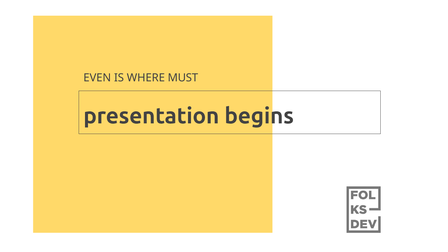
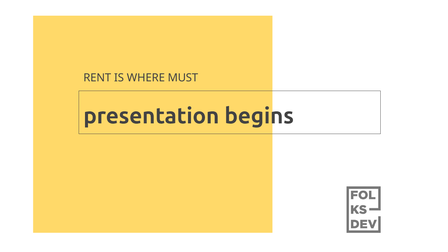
EVEN: EVEN -> RENT (97, 78)
